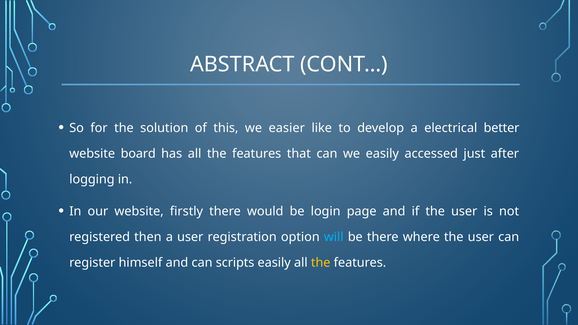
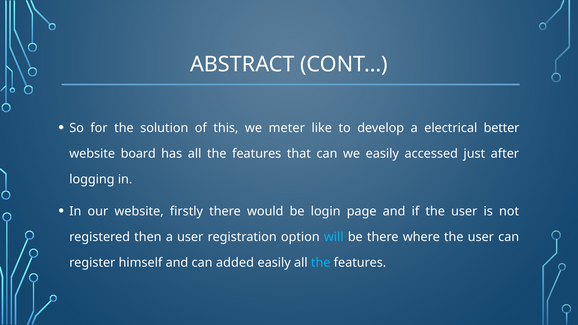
easier: easier -> meter (287, 128)
scripts: scripts -> added (235, 263)
the colour: yellow -> light blue (321, 263)
